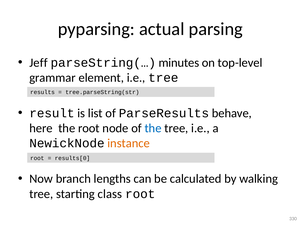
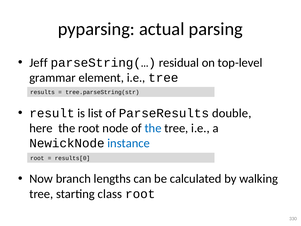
minutes: minutes -> residual (179, 63)
behave: behave -> double (232, 113)
instance colour: orange -> blue (129, 143)
